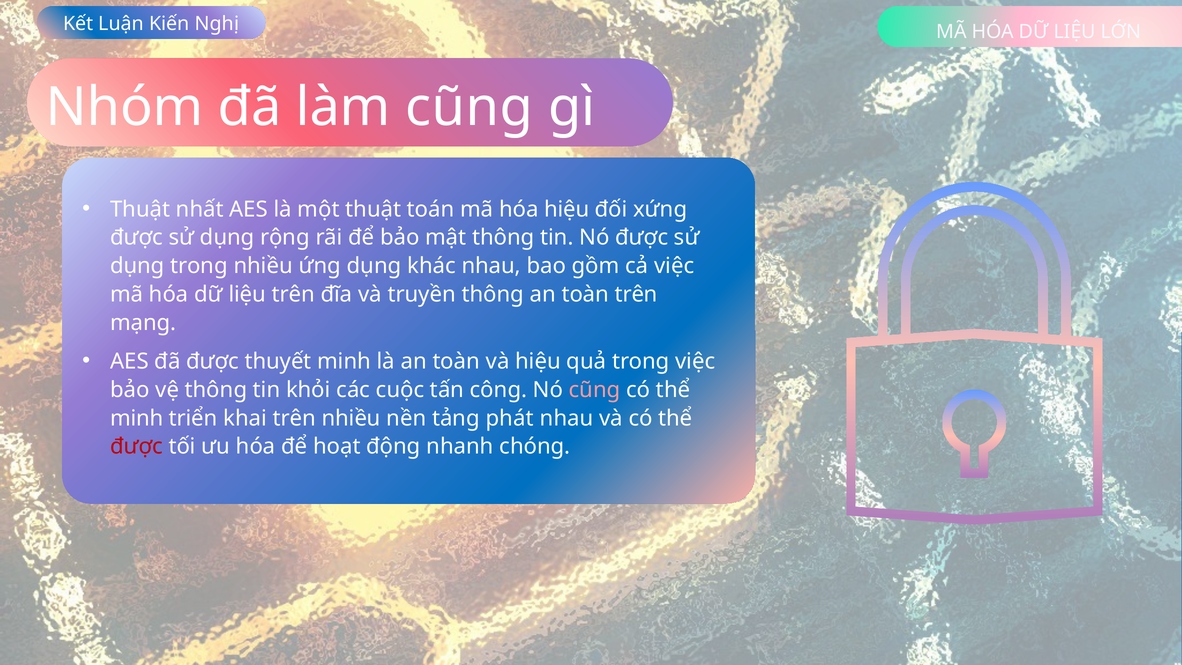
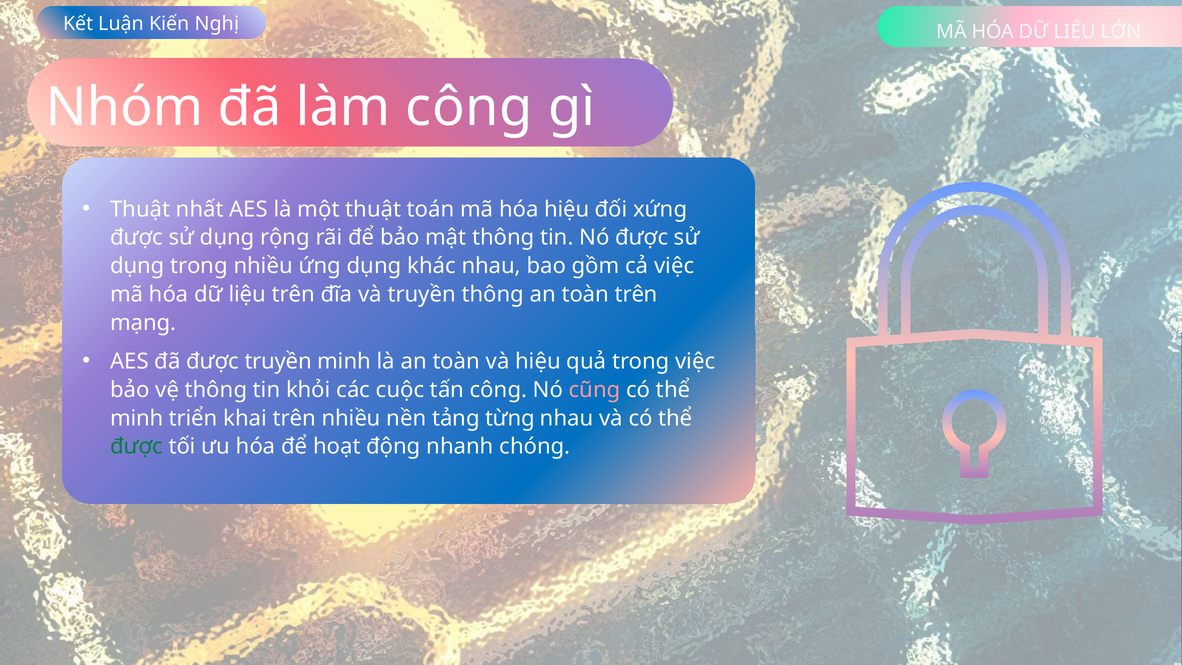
làm cũng: cũng -> công (469, 107)
được thuyết: thuyết -> truyền (278, 361)
phát: phát -> từng (510, 418)
được colour: red -> green (137, 447)
